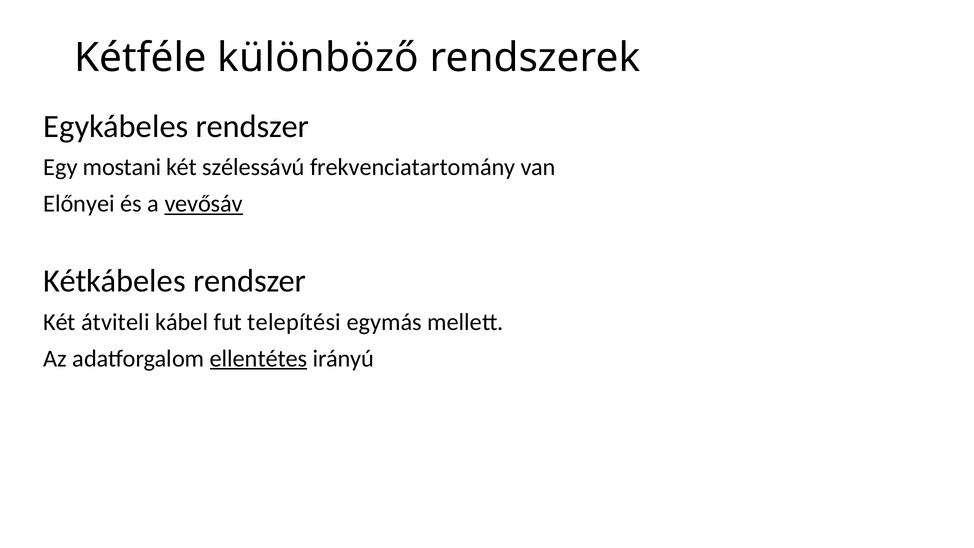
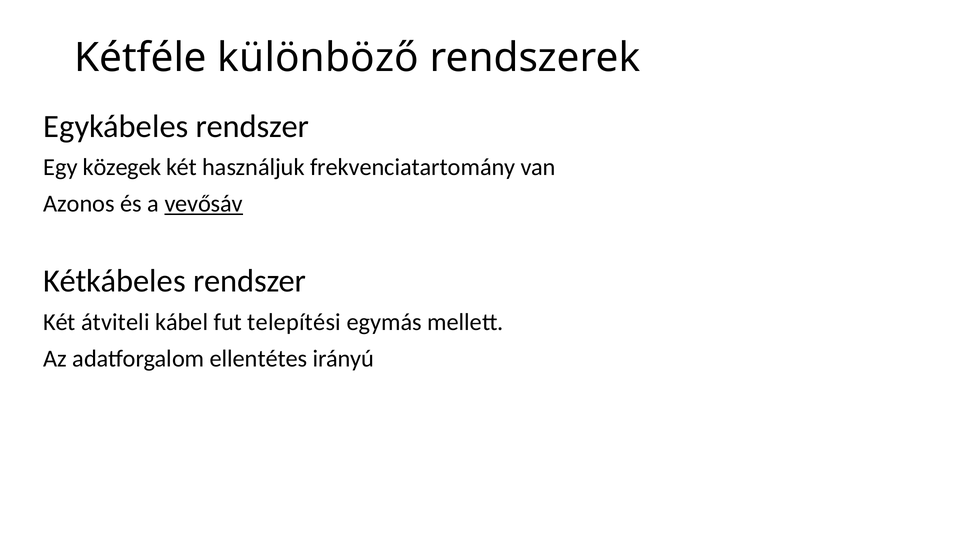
mostani: mostani -> közegek (122, 167)
szélessávú: szélessávú -> használjuk (253, 167)
Előnyei: Előnyei -> Azonos (79, 204)
ellentétes underline: present -> none (259, 358)
